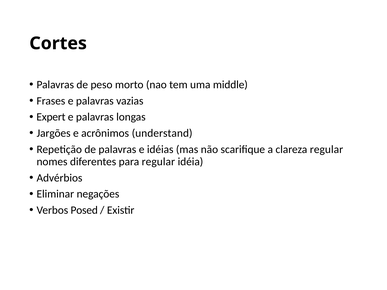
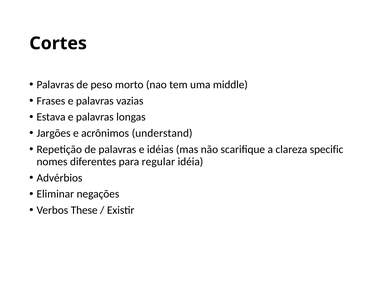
Expert: Expert -> Estava (51, 117)
clareza regular: regular -> specific (327, 150)
Posed: Posed -> These (84, 210)
